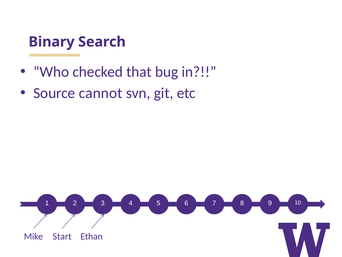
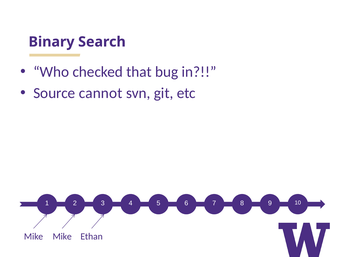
Mike Start: Start -> Mike (62, 236)
